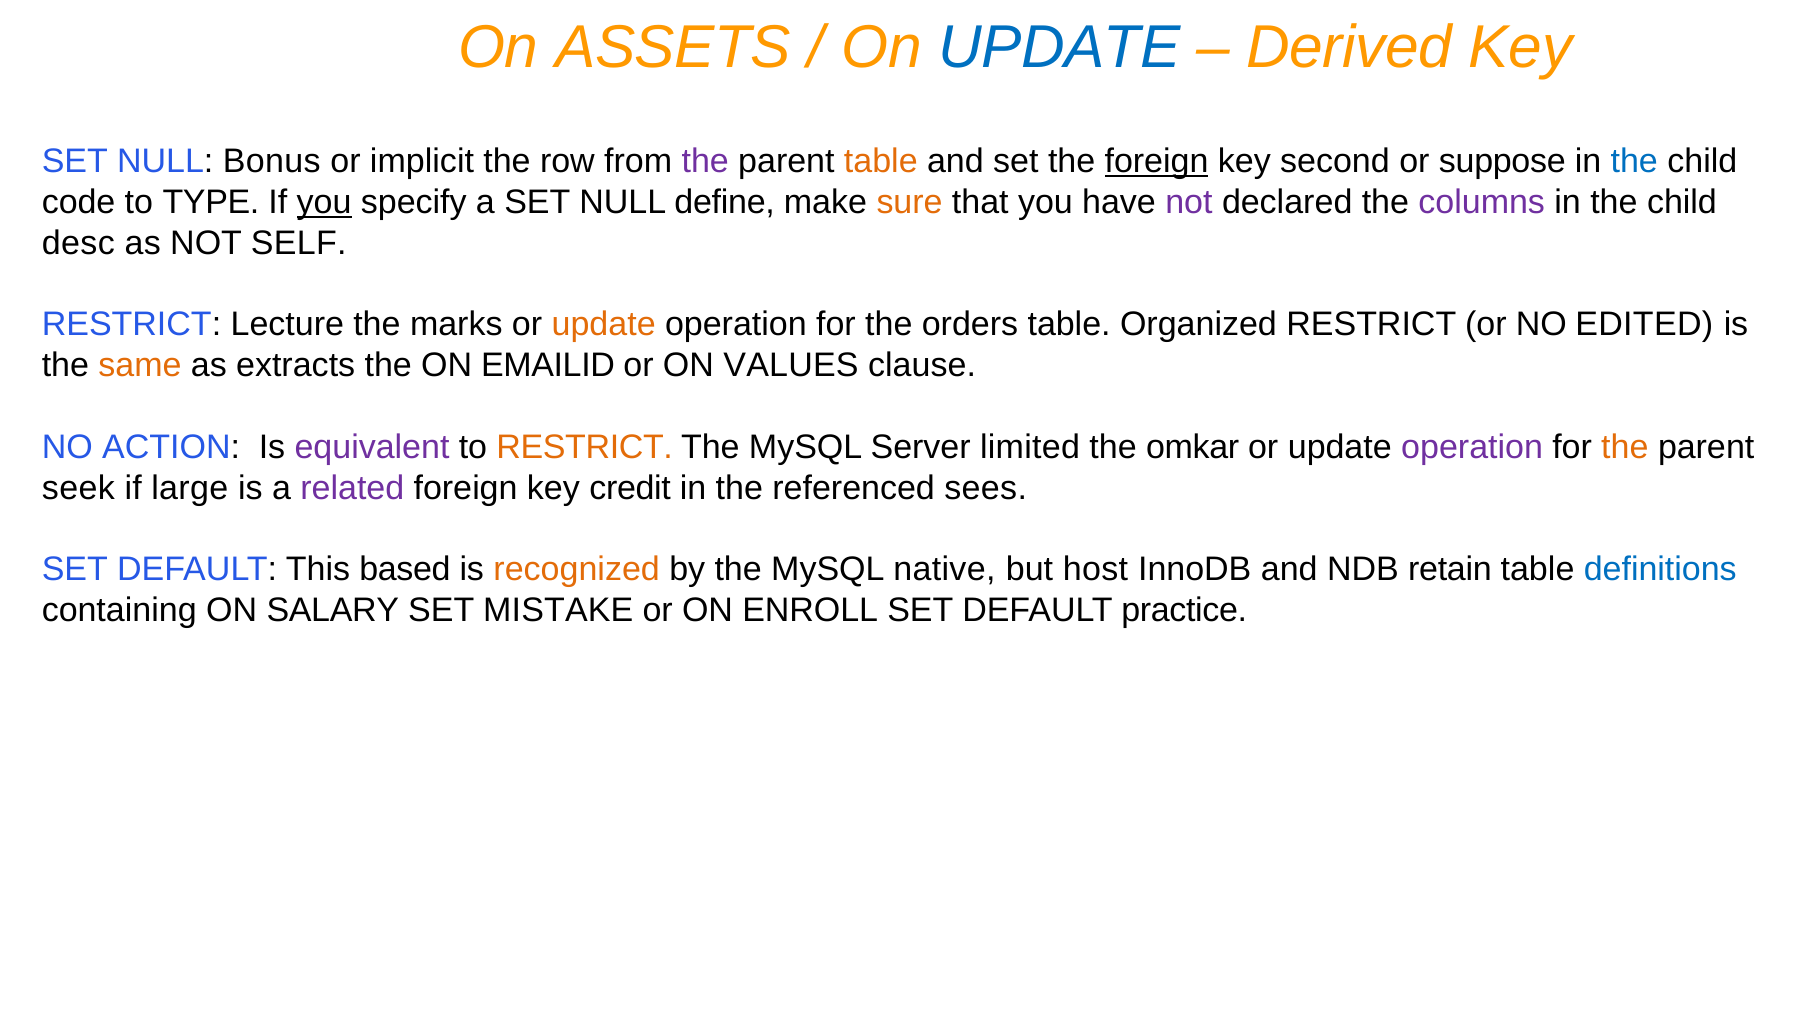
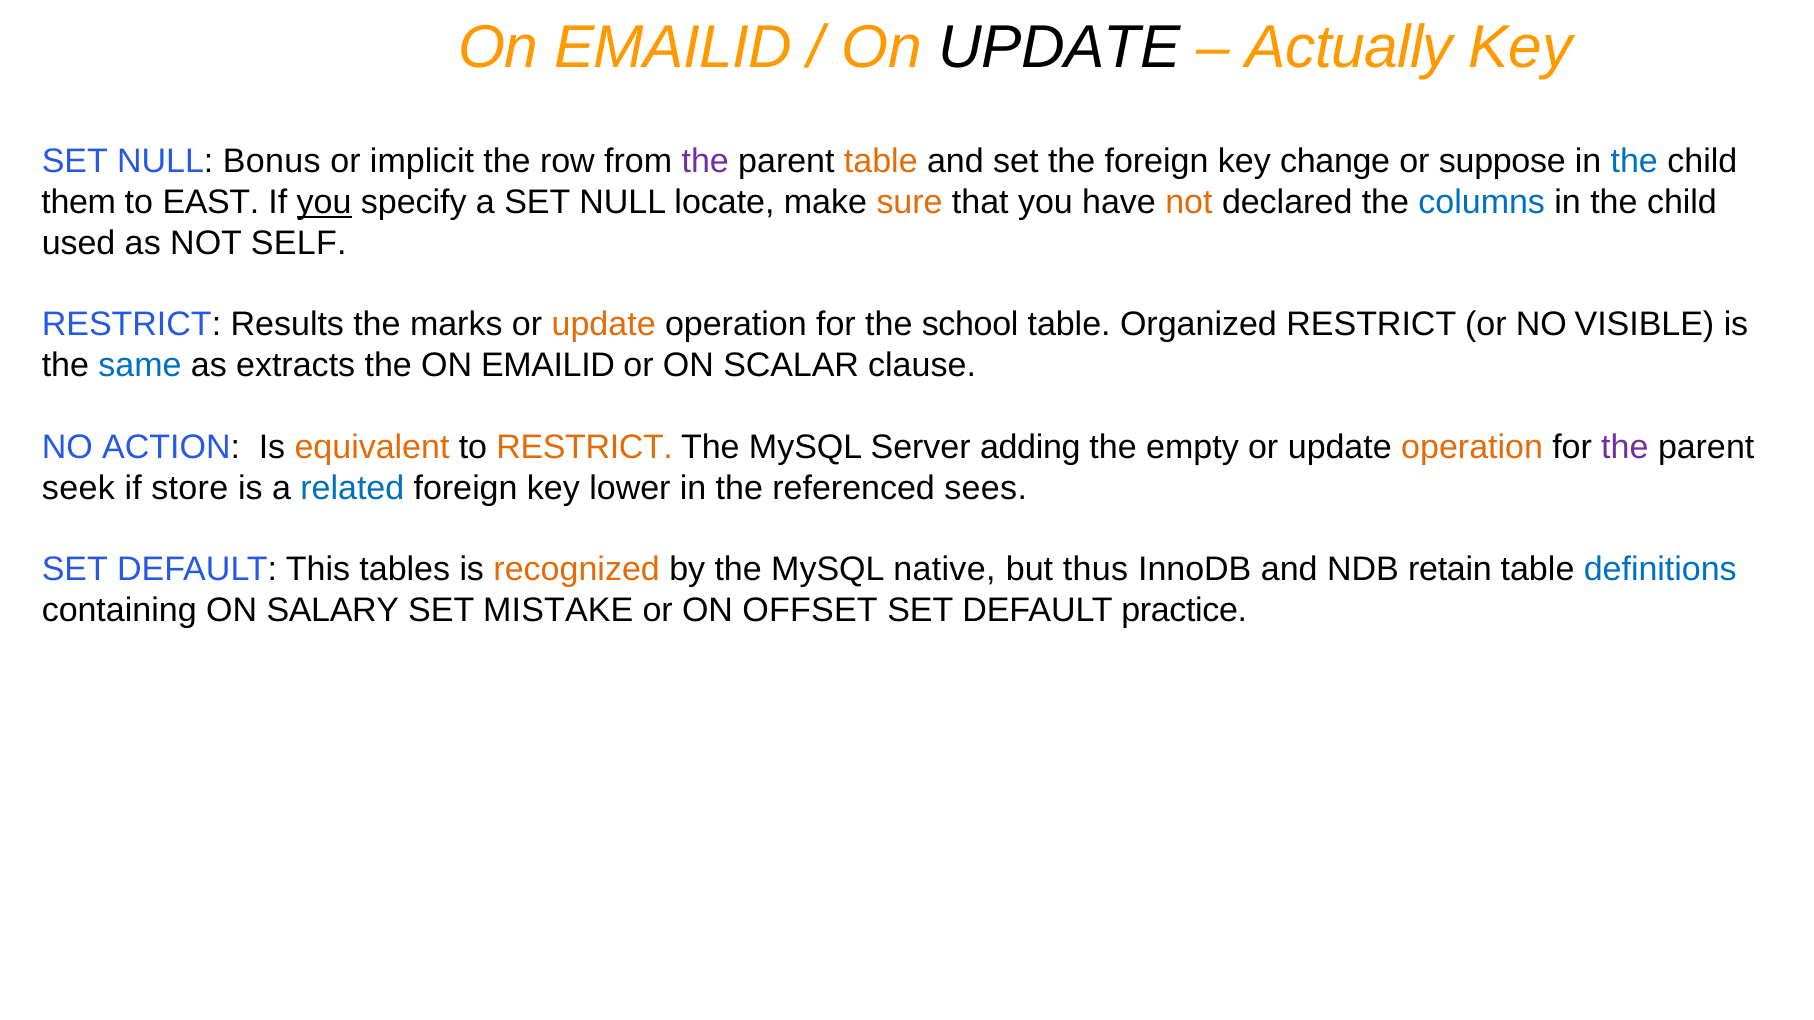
ASSETS: ASSETS -> EMAILID (673, 47)
UPDATE colour: blue -> black (1059, 47)
Derived: Derived -> Actually (1349, 47)
foreign underline: present -> none (1157, 162)
second: second -> change (1335, 162)
code: code -> them (79, 202)
TYPE: TYPE -> EAST (211, 202)
define: define -> locate (725, 202)
not colour: purple -> orange (1189, 202)
columns colour: purple -> blue (1482, 202)
desc: desc -> used (79, 243)
Lecture: Lecture -> Results (287, 325)
orders: orders -> school (970, 325)
EDITED: EDITED -> VISIBLE (1644, 325)
same colour: orange -> blue (140, 366)
VALUES: VALUES -> SCALAR (791, 366)
equivalent colour: purple -> orange (372, 447)
limited: limited -> adding (1030, 447)
omkar: omkar -> empty (1193, 447)
operation colour: purple -> orange (1472, 447)
the colour: orange -> purple (1625, 447)
large: large -> store (190, 488)
related colour: purple -> blue (352, 488)
credit: credit -> lower (630, 488)
based: based -> tables (405, 570)
host: host -> thus (1096, 570)
ENROLL: ENROLL -> OFFSET (810, 610)
